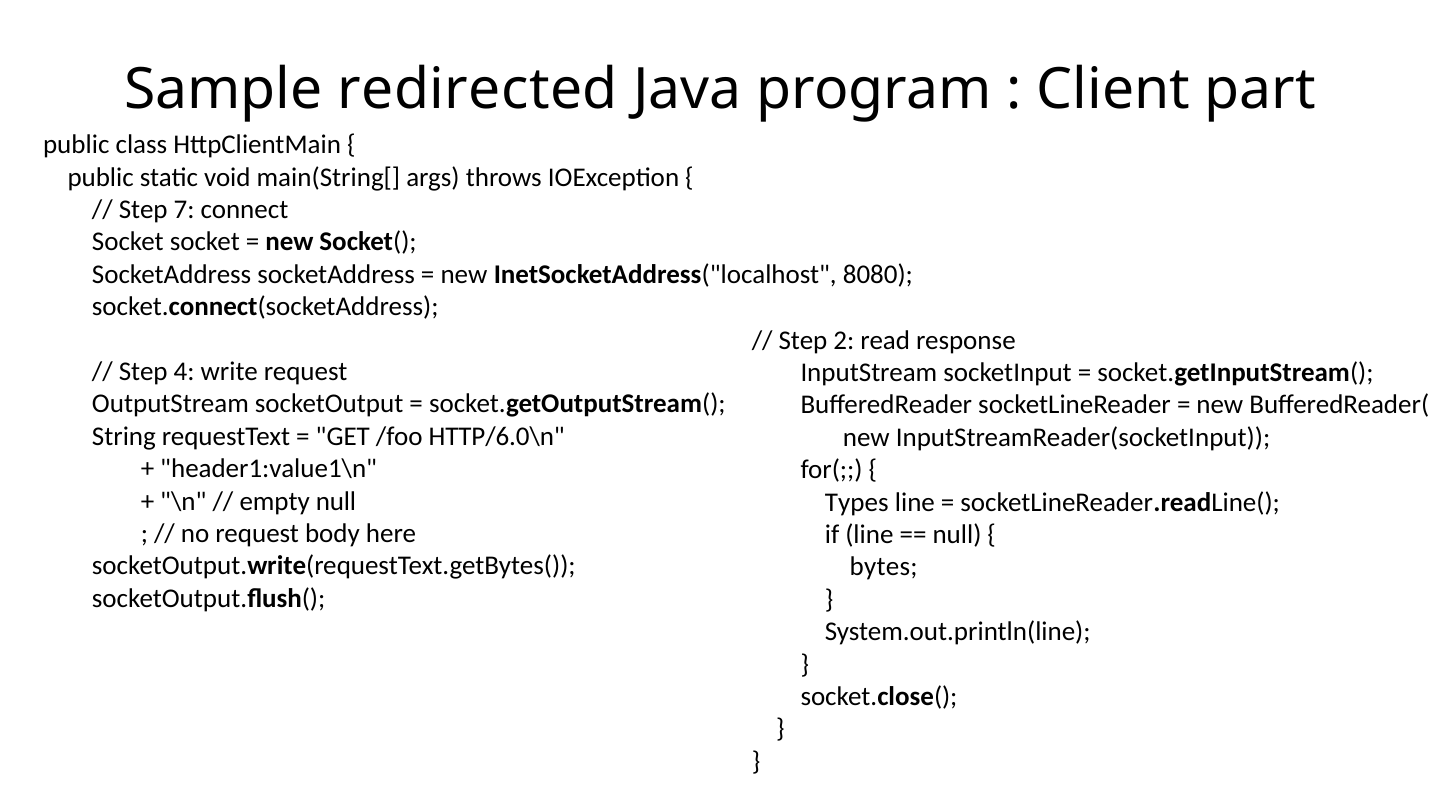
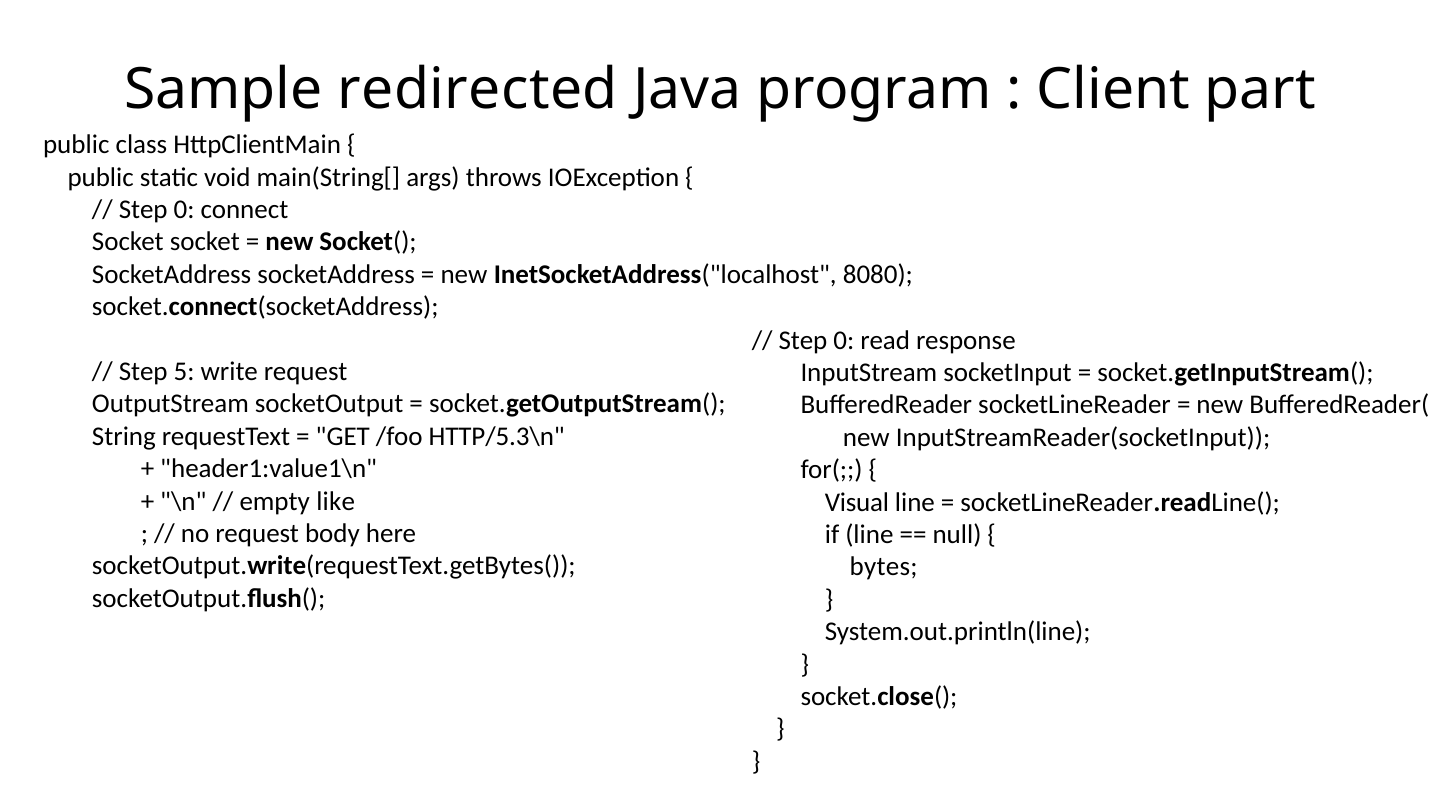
7: 7 -> 0 (184, 210)
2: 2 -> 0 (844, 340)
4: 4 -> 5 (184, 372)
HTTP/6.0\n: HTTP/6.0\n -> HTTP/5.3\n (497, 437)
empty null: null -> like (336, 502)
Types: Types -> Visual (857, 502)
